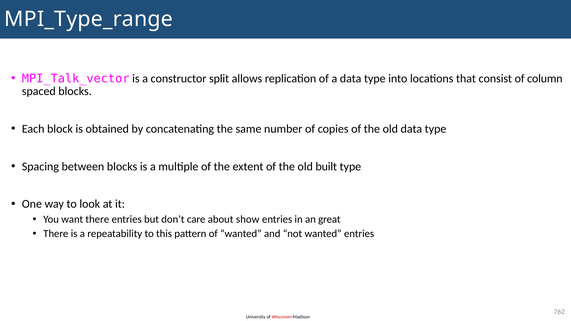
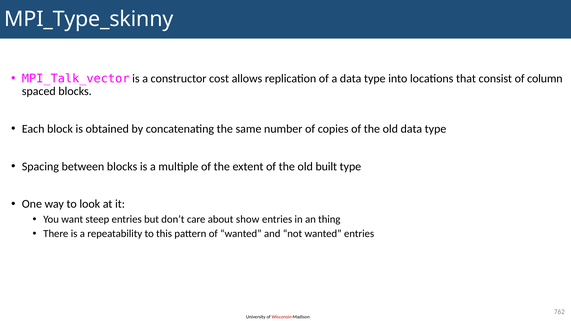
MPI_Type_range: MPI_Type_range -> MPI_Type_skinny (89, 19)
split: split -> cost (219, 79)
want there: there -> steep (97, 219)
great: great -> thing (329, 219)
